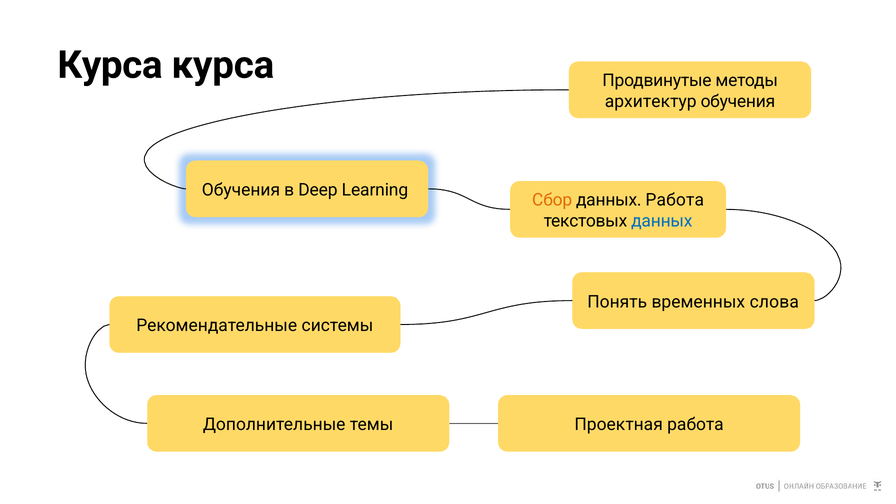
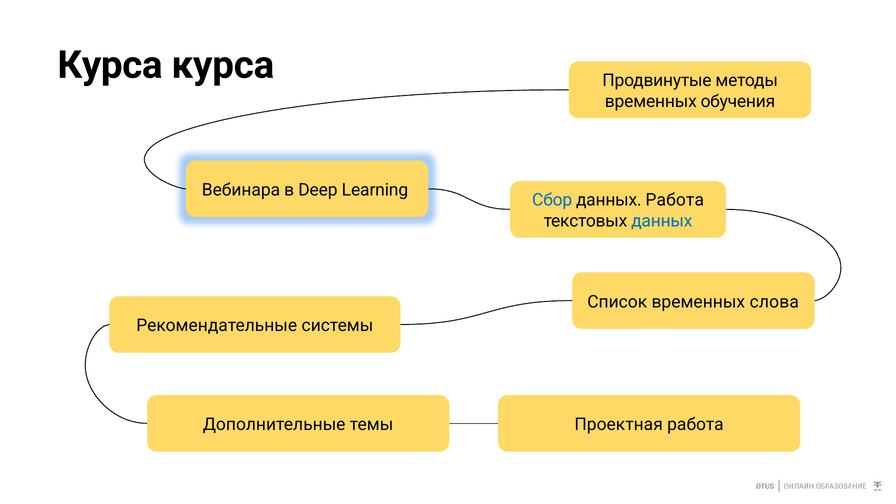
архитектур: архитектур -> временных (651, 102)
Обучения: Обучения -> Вебинара (241, 190)
Сбор colour: orange -> blue (552, 200)
Понять: Понять -> Список (617, 302)
